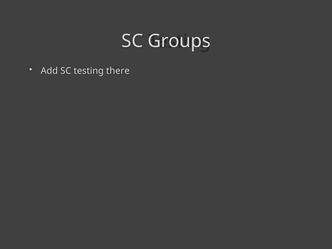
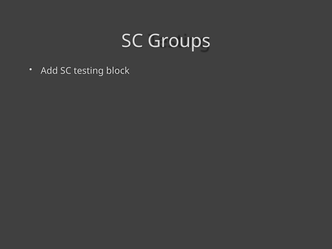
there: there -> block (118, 71)
